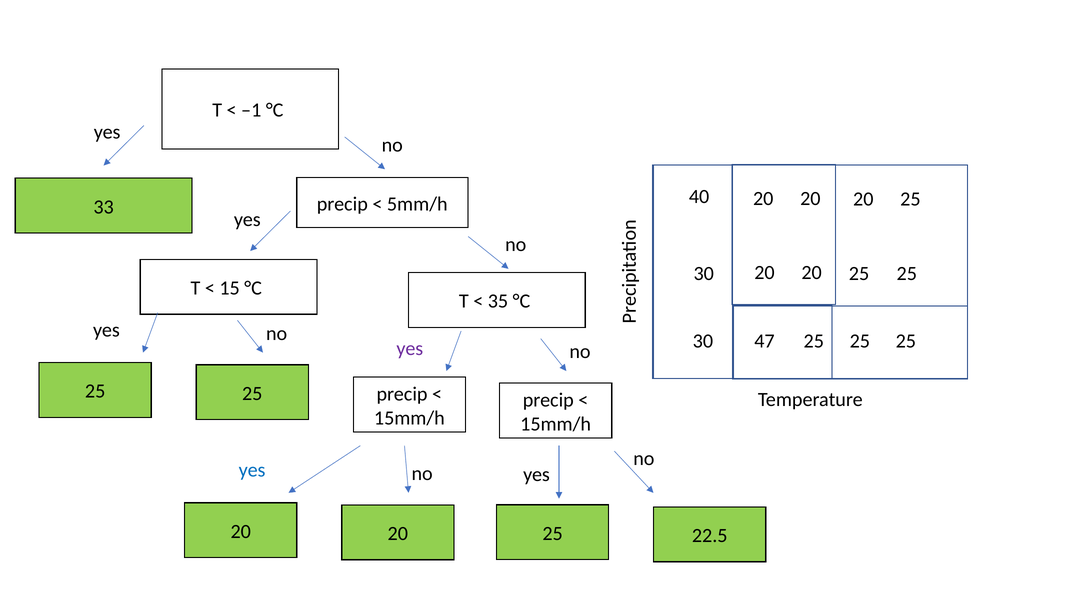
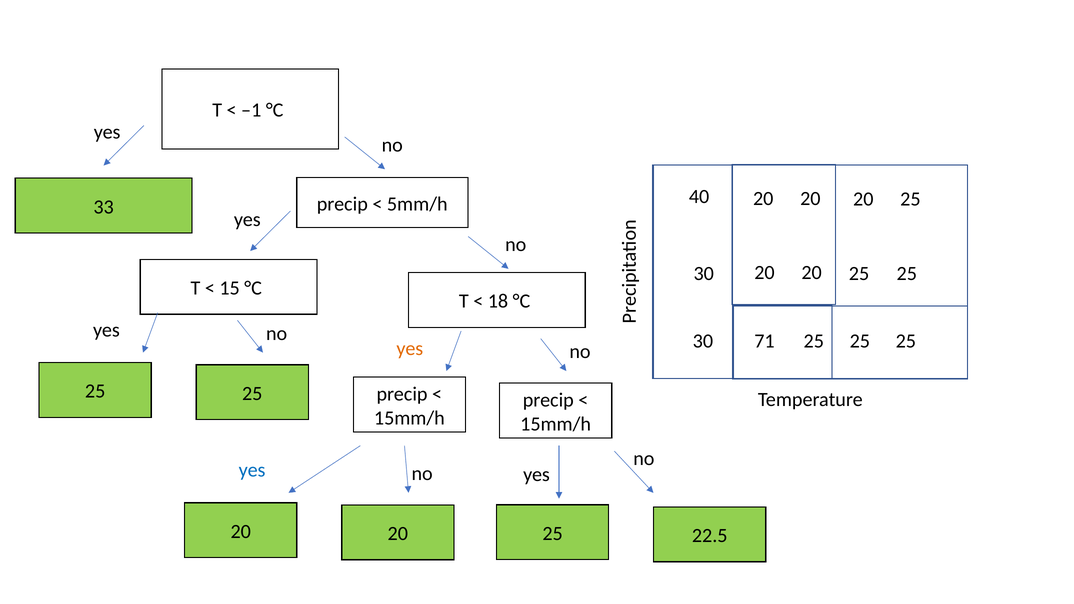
35: 35 -> 18 (498, 301)
47: 47 -> 71 (764, 341)
yes colour: purple -> orange (410, 349)
